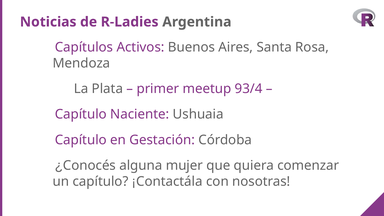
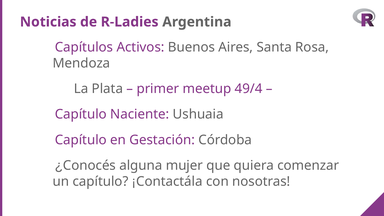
93/4: 93/4 -> 49/4 (249, 89)
